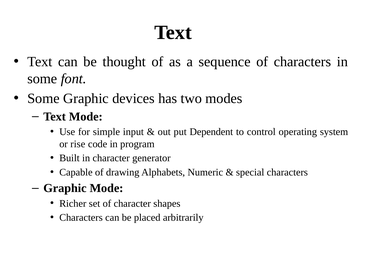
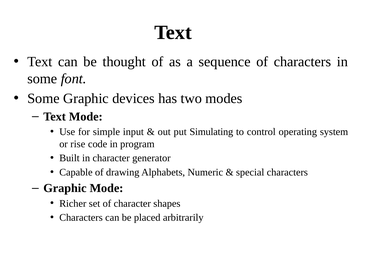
Dependent: Dependent -> Simulating (211, 132)
